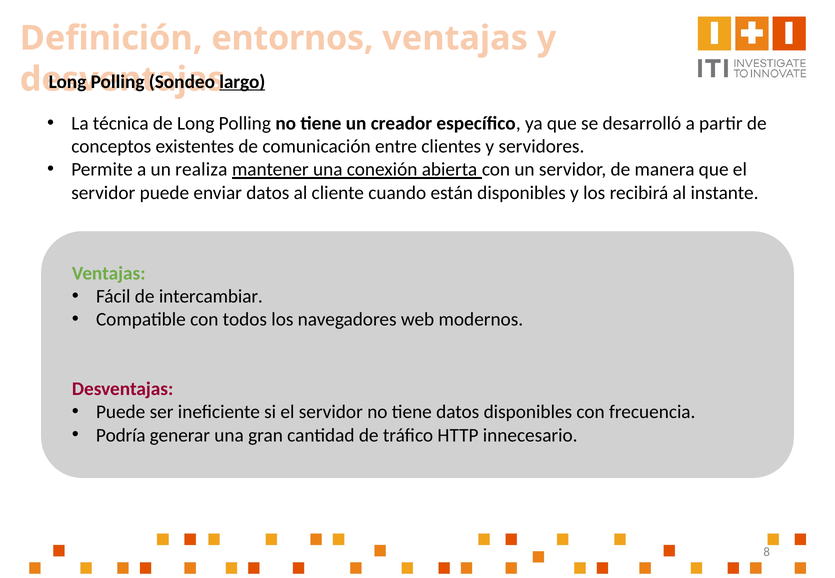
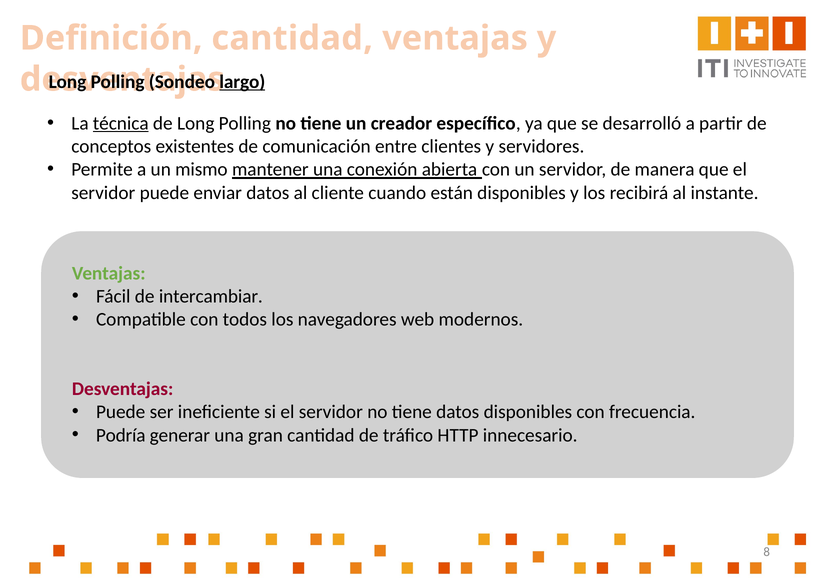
Definición entornos: entornos -> cantidad (292, 38)
técnica underline: none -> present (121, 123)
realiza: realiza -> mismo (201, 170)
